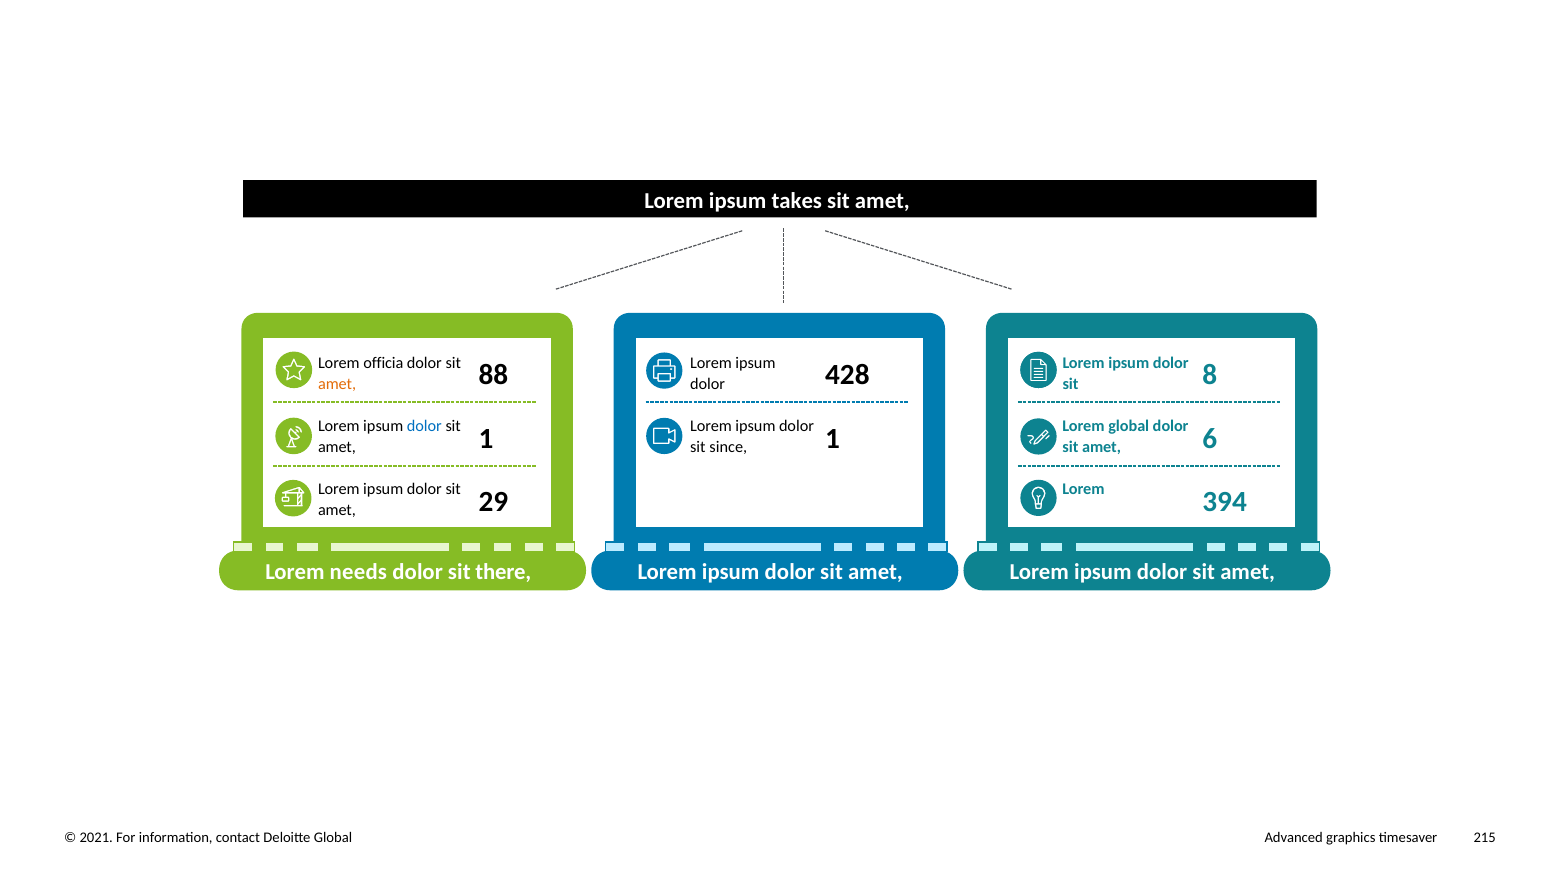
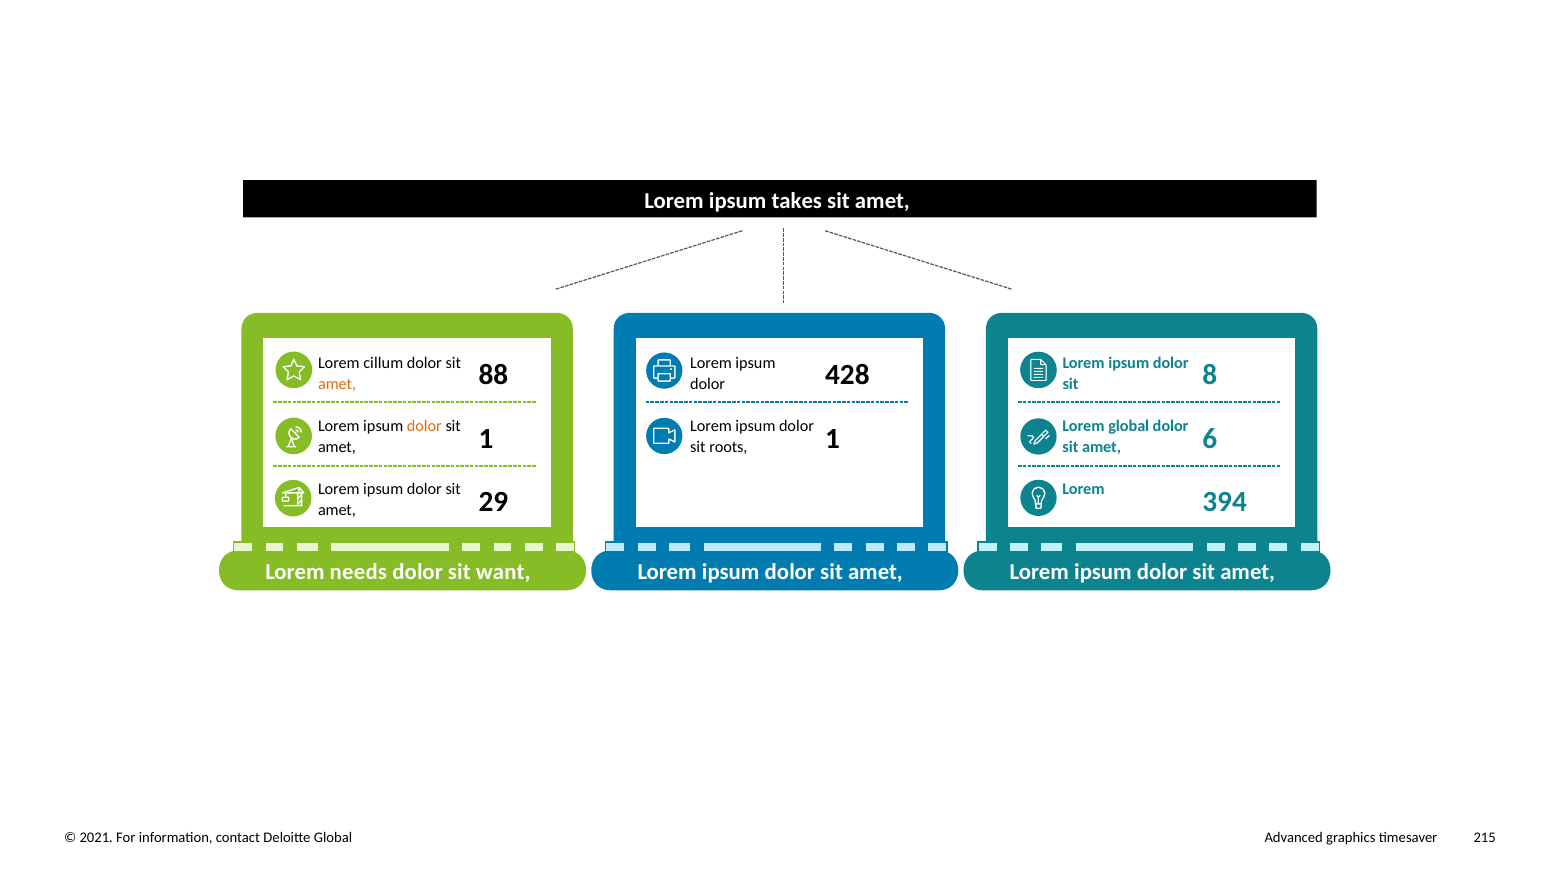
officia: officia -> cillum (383, 364)
dolor colour: blue -> orange (424, 427)
since: since -> roots (728, 447)
there: there -> want (503, 572)
